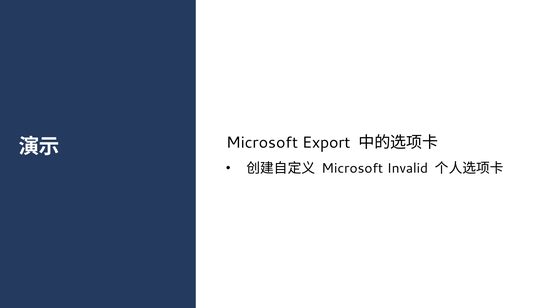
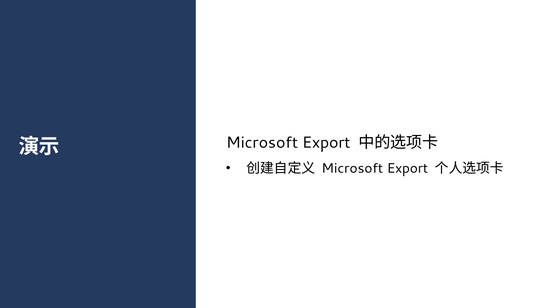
Invalid: Invalid -> Export (407, 169)
